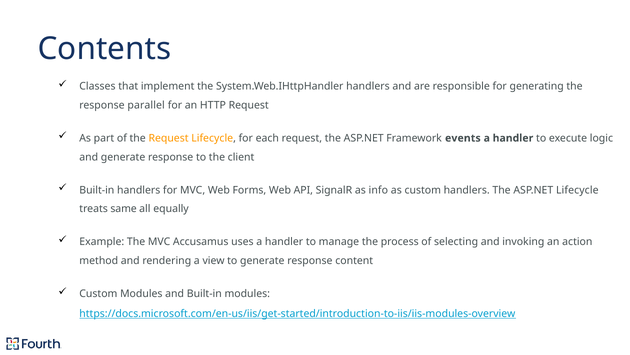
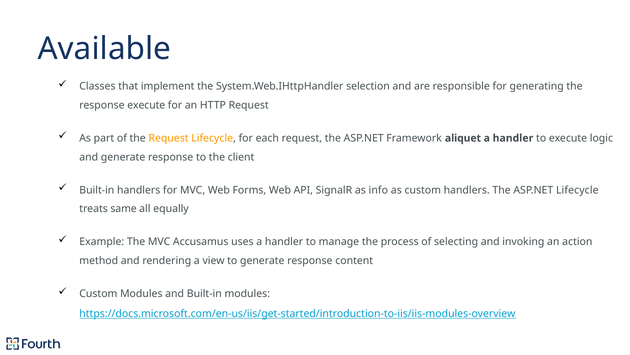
Contents: Contents -> Available (104, 49)
System.Web.IHttpHandler handlers: handlers -> selection (368, 86)
response parallel: parallel -> execute (146, 105)
events: events -> aliquet (463, 138)
